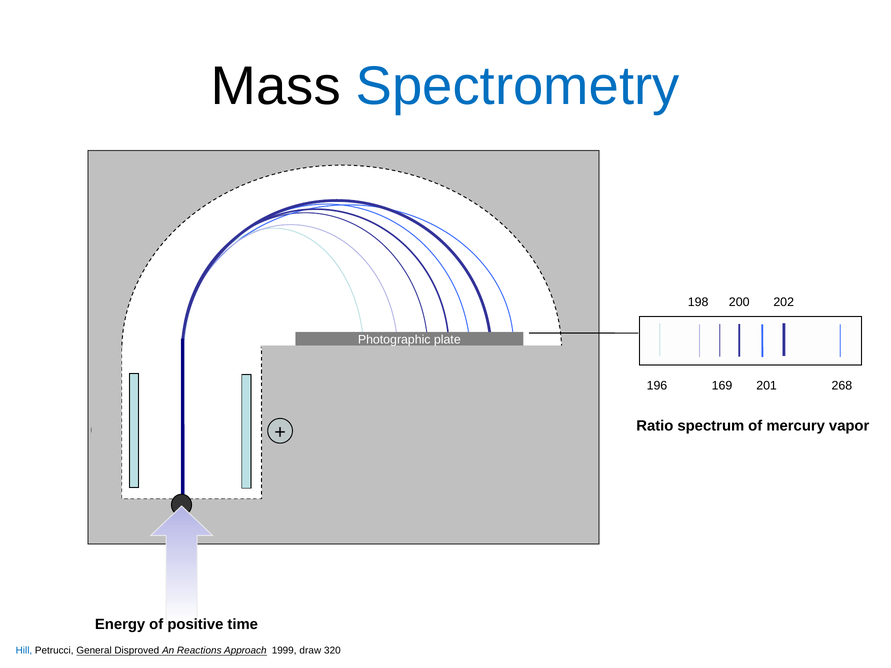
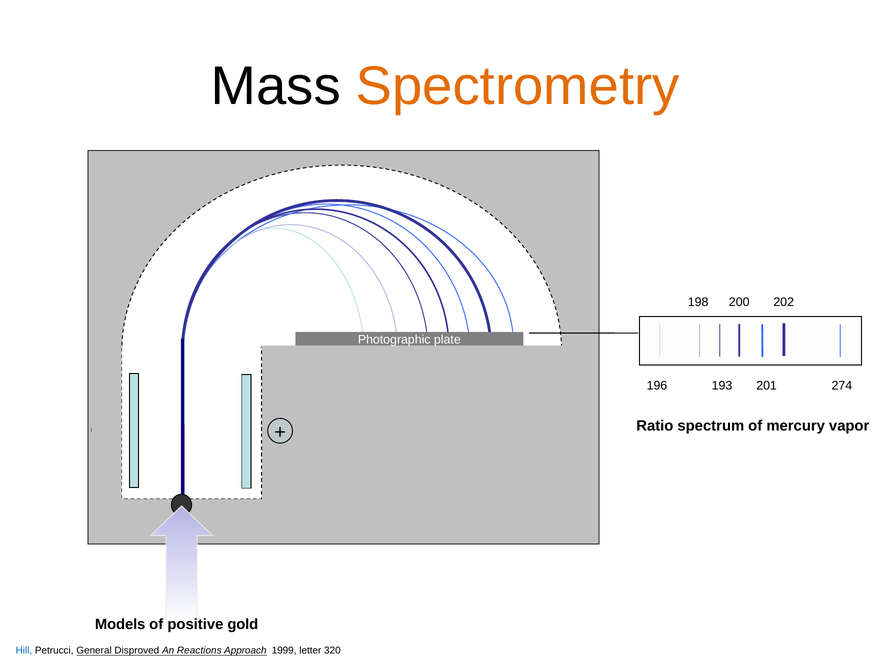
Spectrometry colour: blue -> orange (518, 86)
169: 169 -> 193 (722, 386)
268: 268 -> 274 (842, 386)
Energy: Energy -> Models (120, 624)
time: time -> gold (243, 624)
draw: draw -> letter (310, 651)
